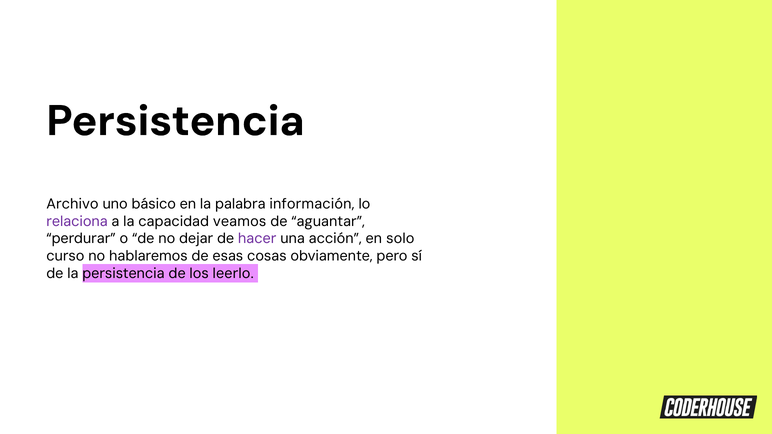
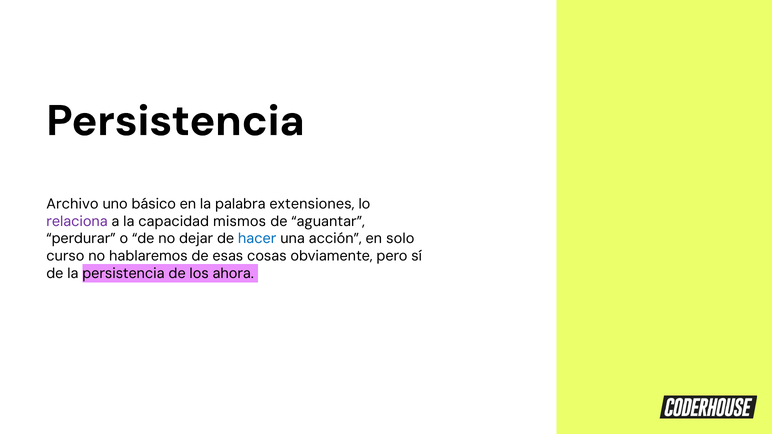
información: información -> extensiones (312, 204)
veamos: veamos -> mismos (240, 221)
hacer colour: purple -> blue (257, 239)
leerlo: leerlo -> ahora (233, 274)
